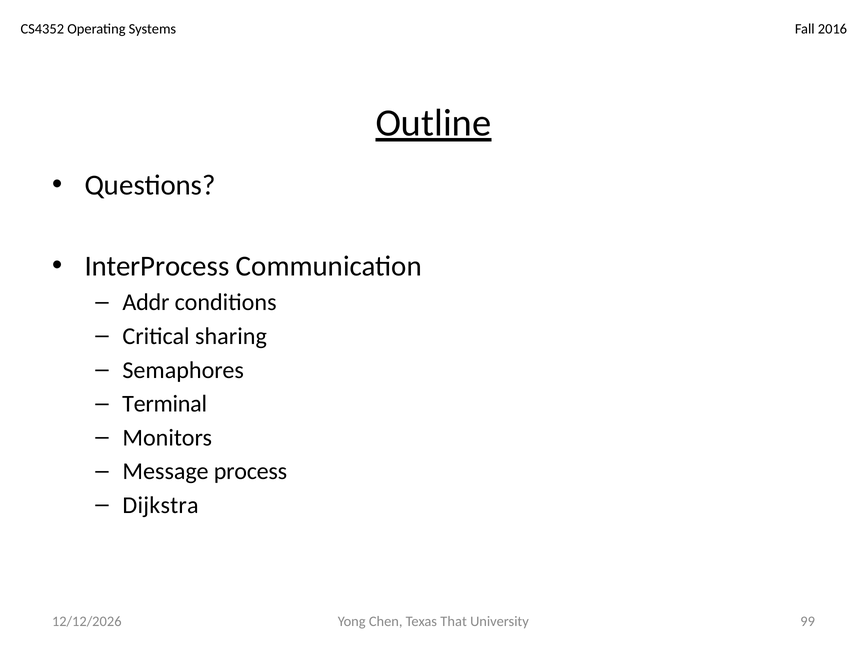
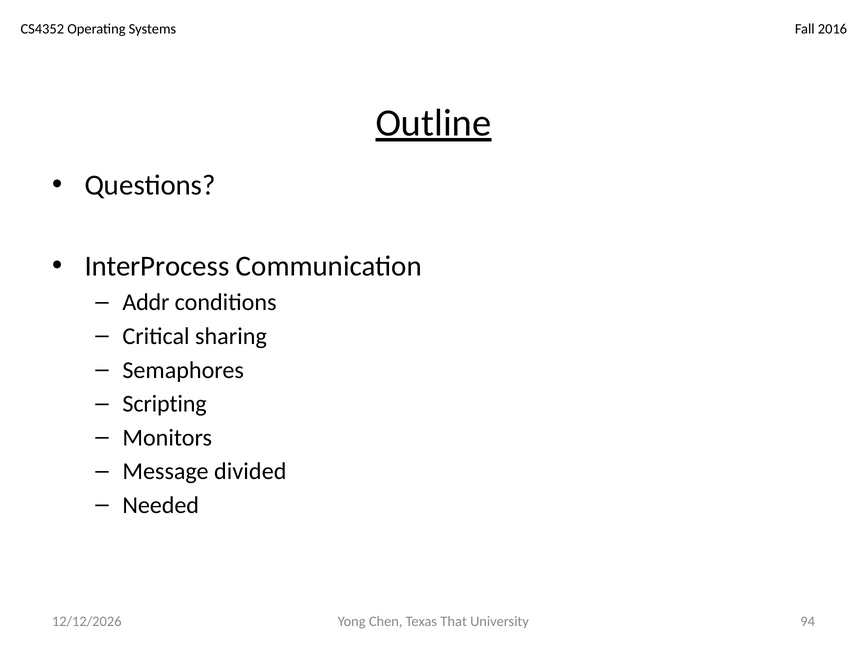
Terminal: Terminal -> Scripting (165, 403)
process: process -> divided (250, 471)
Dijkstra: Dijkstra -> Needed (161, 505)
99: 99 -> 94 (808, 621)
